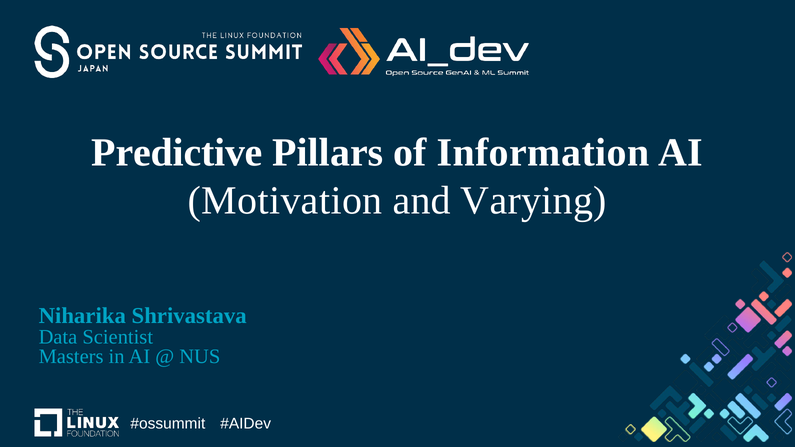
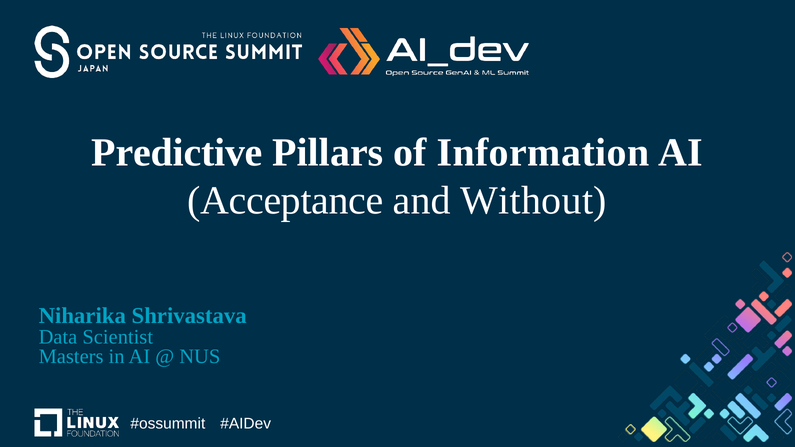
Motivation: Motivation -> Acceptance (285, 201)
Varying: Varying -> Without (534, 201)
